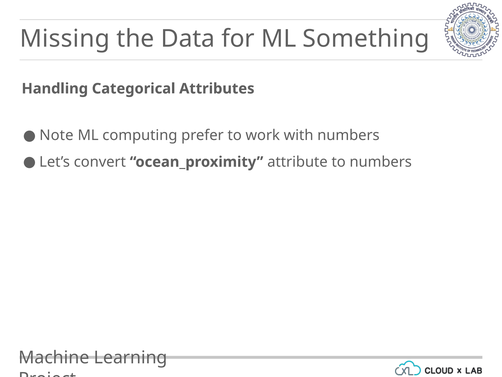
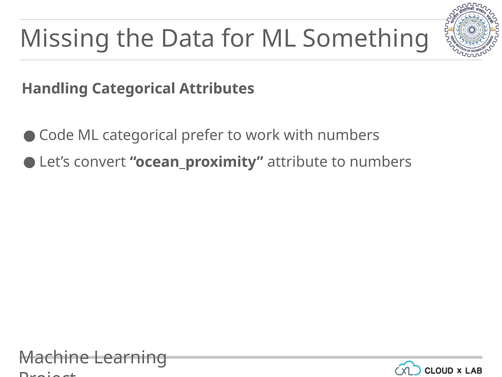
Note: Note -> Code (57, 135)
ML computing: computing -> categorical (140, 135)
